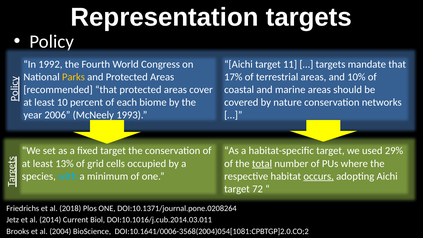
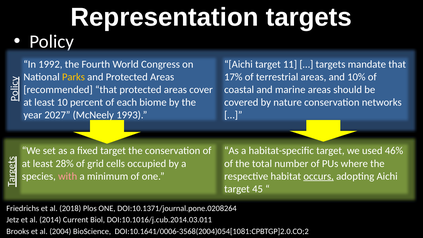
2006: 2006 -> 2027 (57, 115)
29%: 29% -> 46% (394, 151)
13%: 13% -> 28% (65, 163)
total underline: present -> none (262, 163)
with colour: light blue -> pink (68, 176)
72: 72 -> 45 (258, 189)
